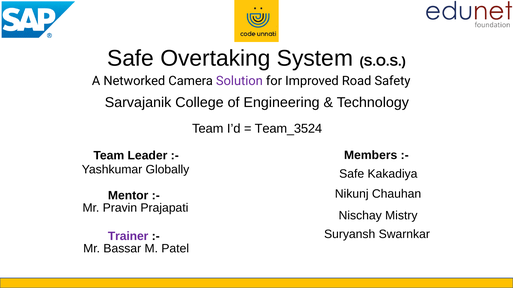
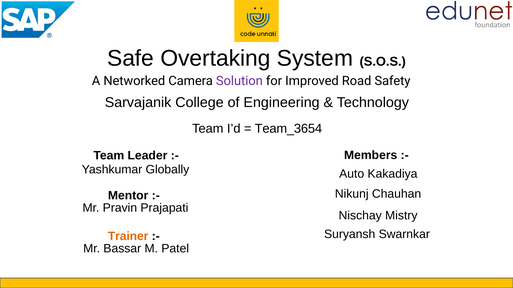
Team_3524: Team_3524 -> Team_3654 (288, 129)
Safe: Safe -> Auto (352, 174)
Trainer colour: purple -> orange (128, 236)
